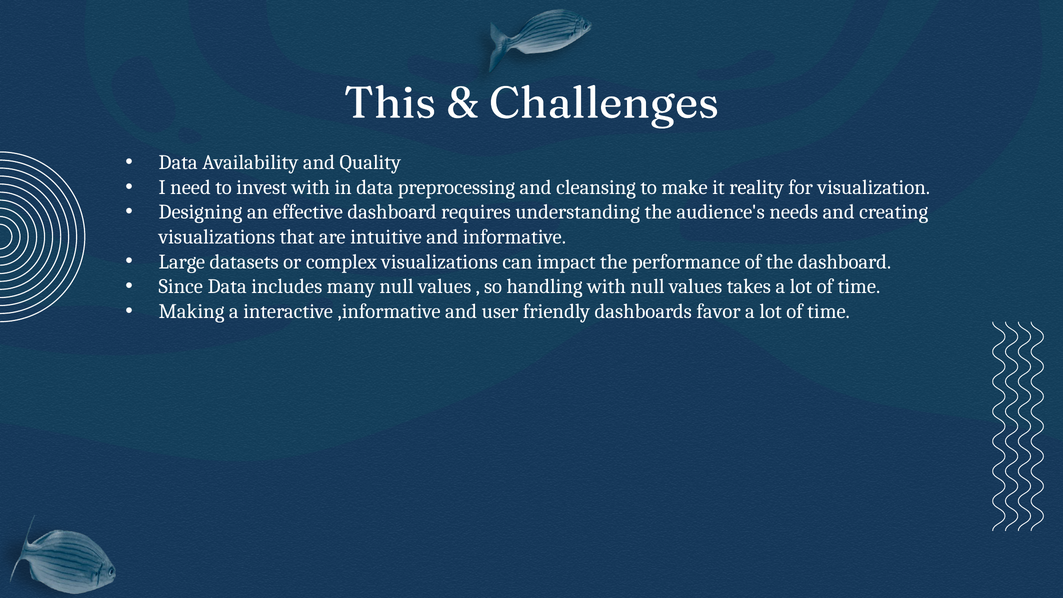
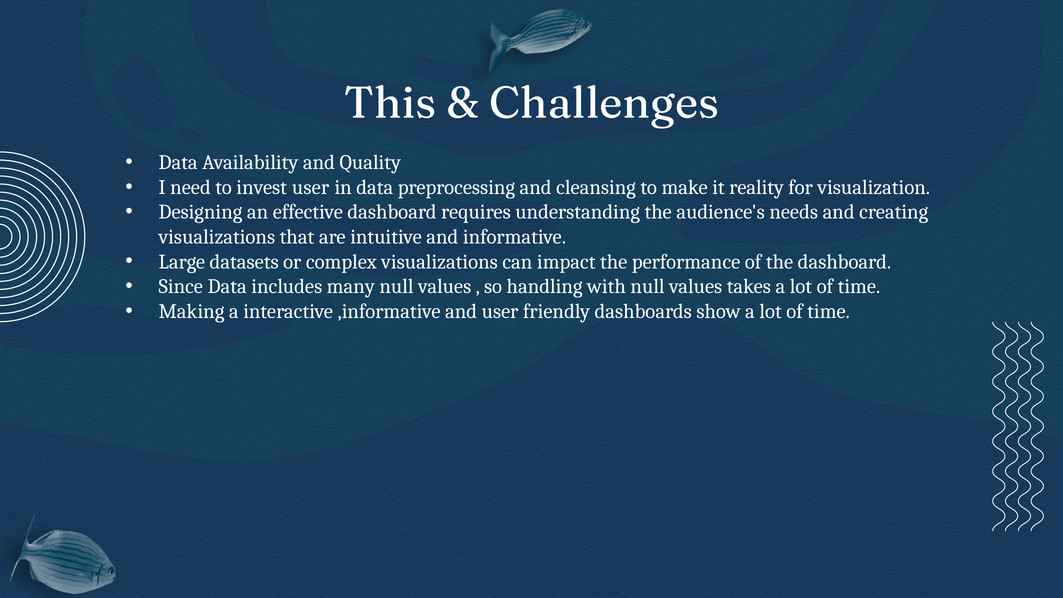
invest with: with -> user (311, 187)
favor: favor -> show (719, 311)
